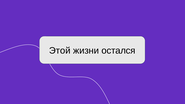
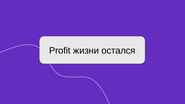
Этой: Этой -> Profit (60, 51)
